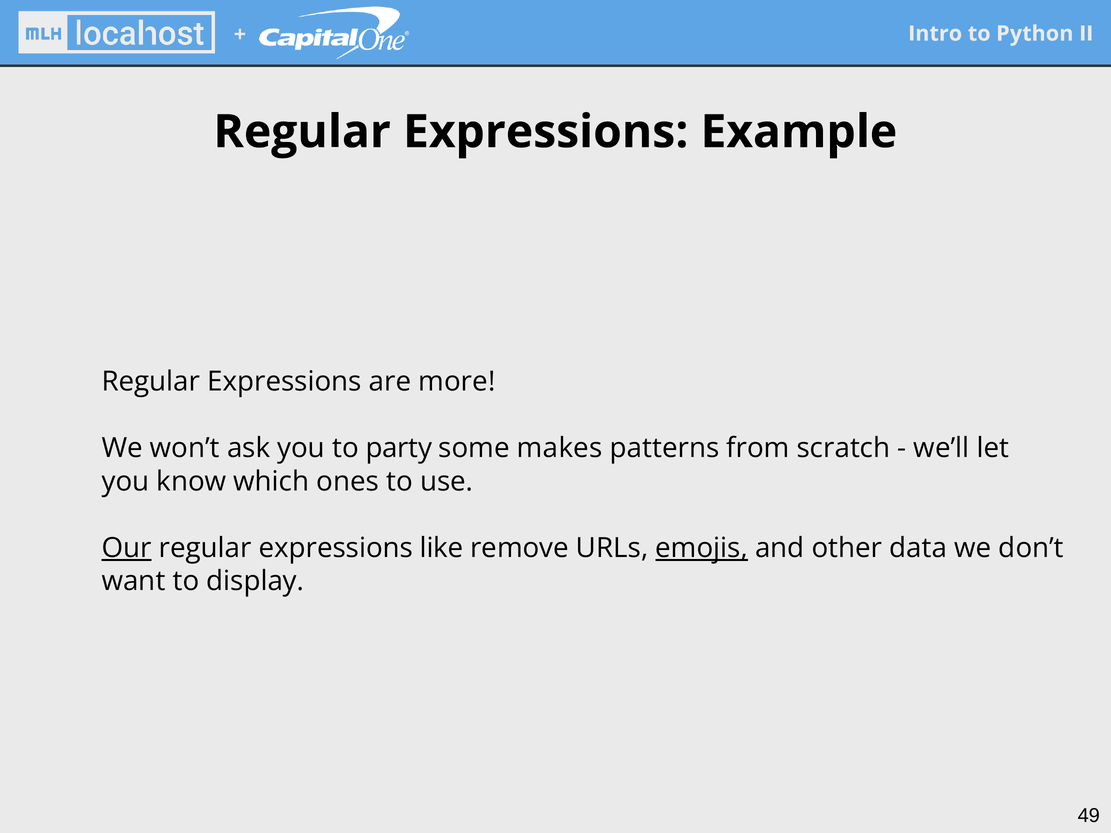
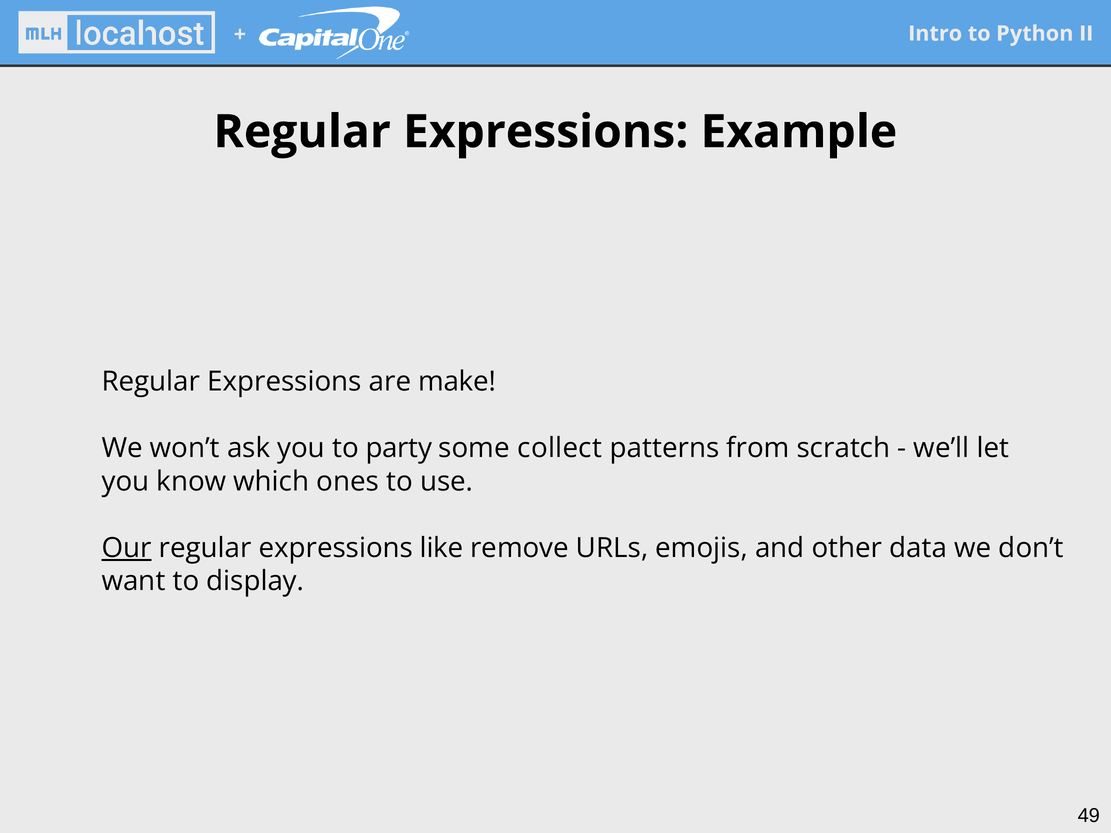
more: more -> make (457, 382)
makes: makes -> collect (560, 448)
emojis underline: present -> none (702, 548)
